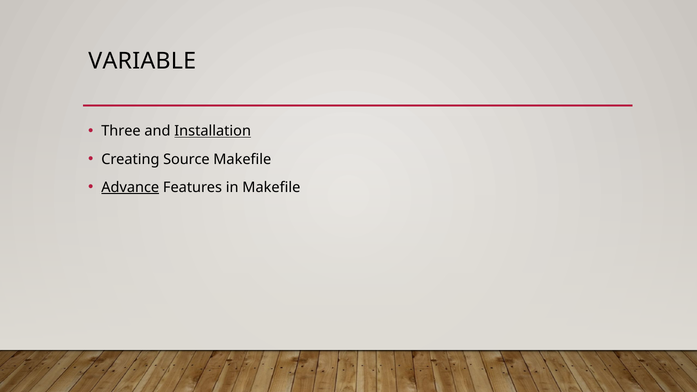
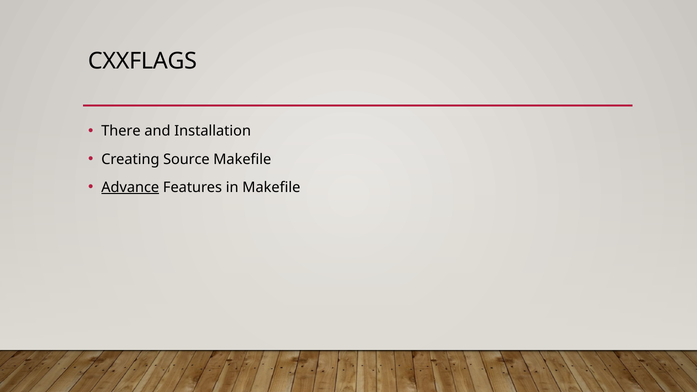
VARIABLE: VARIABLE -> CXXFLAGS (142, 61)
Three: Three -> There (121, 131)
Installation underline: present -> none (213, 131)
